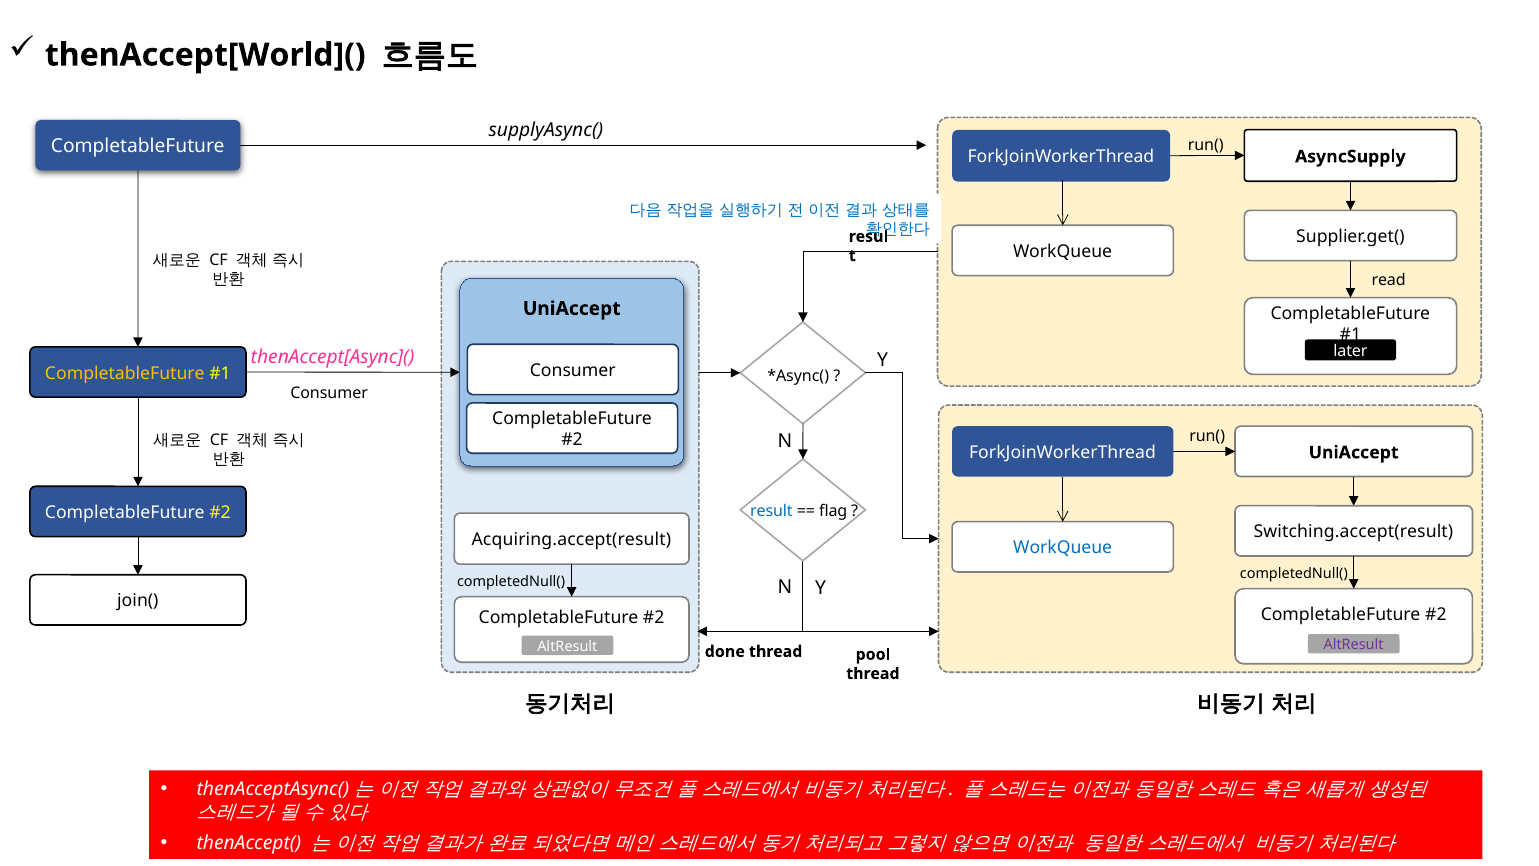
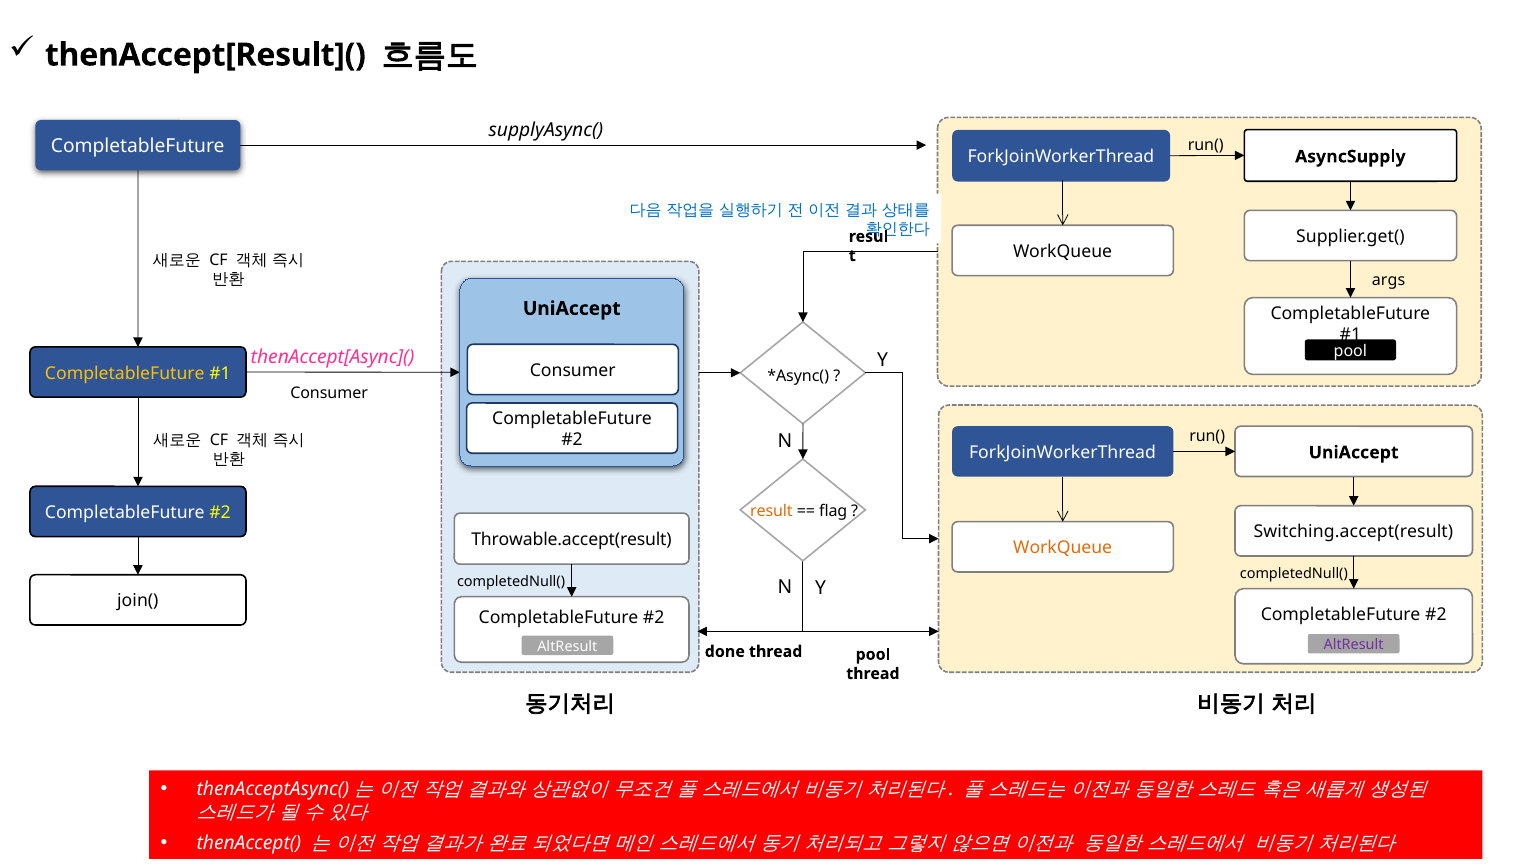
thenAccept[World](: thenAccept[World]( -> thenAccept[Result]( (205, 55)
read: read -> args (1389, 280)
later: later -> pool (1350, 351)
result colour: blue -> orange (771, 511)
Acquiring.accept(result: Acquiring.accept(result -> Throwable.accept(result (571, 540)
WorkQueue colour: blue -> orange (1063, 548)
